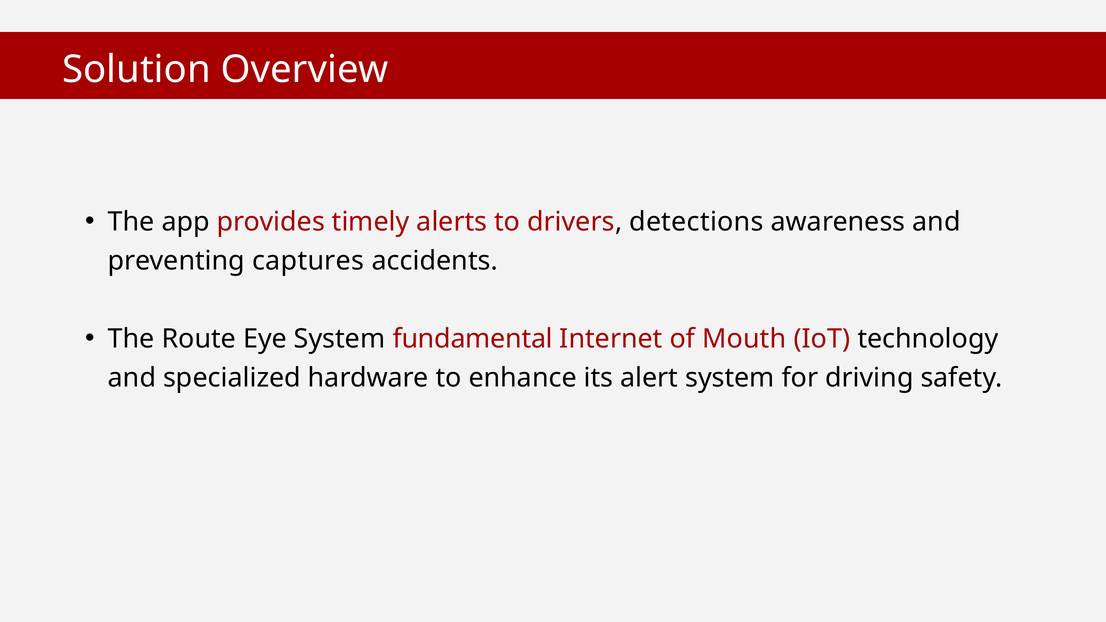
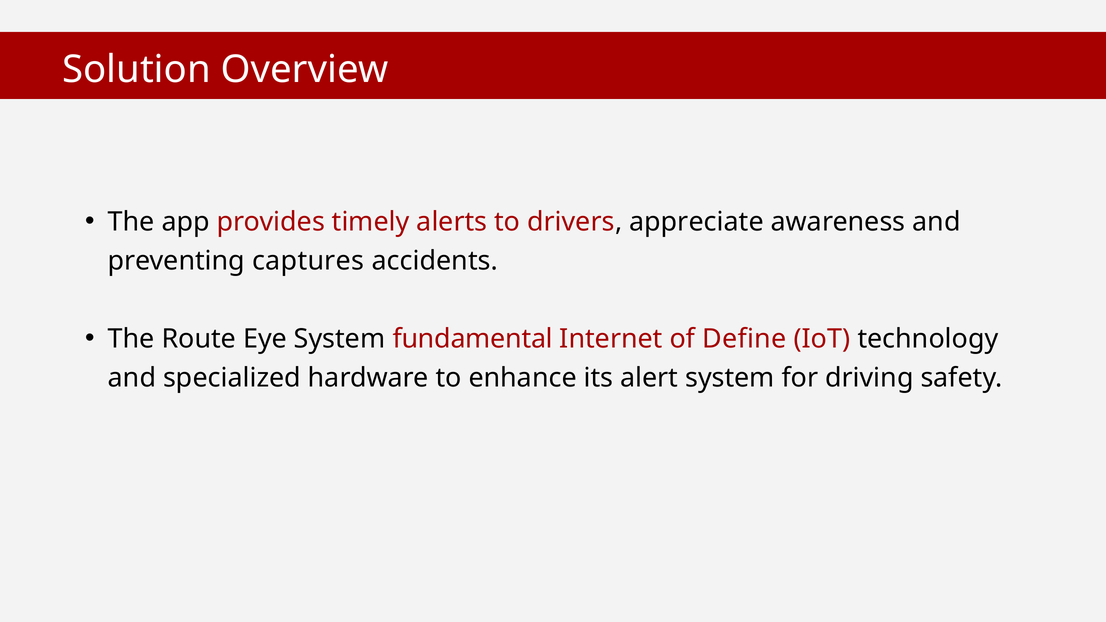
detections: detections -> appreciate (696, 222)
Mouth: Mouth -> Define (744, 339)
